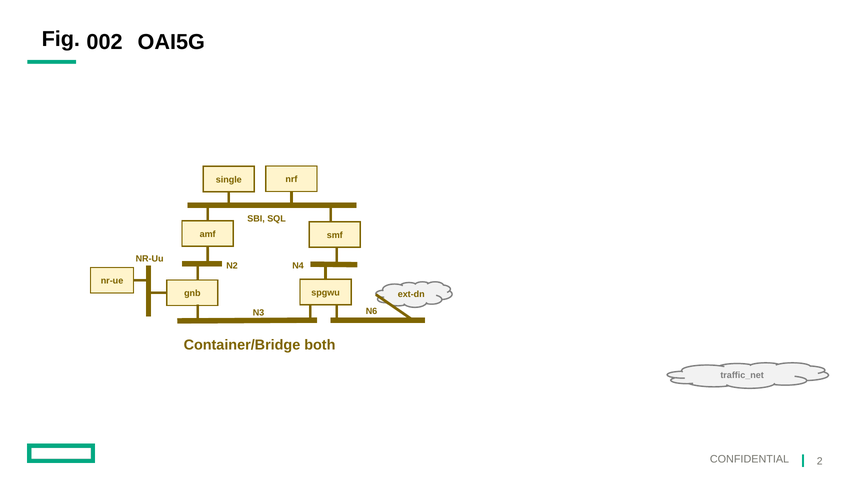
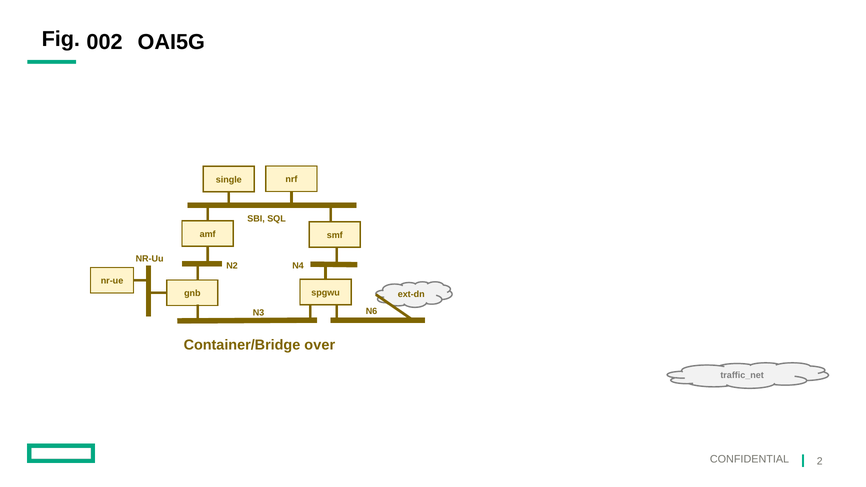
both: both -> over (320, 345)
